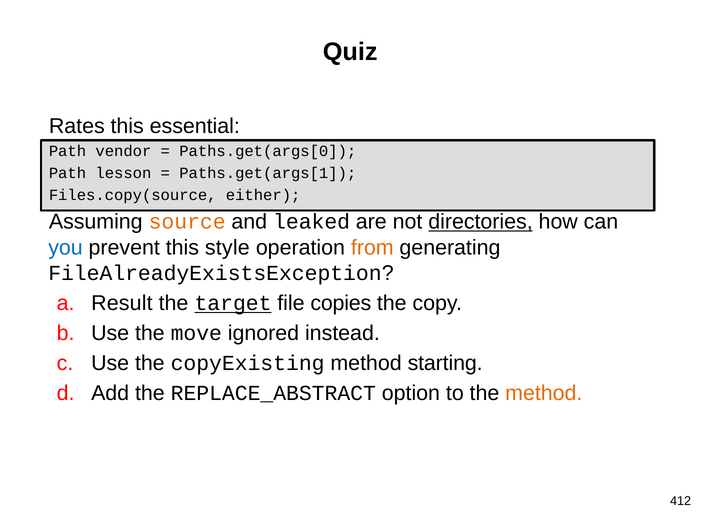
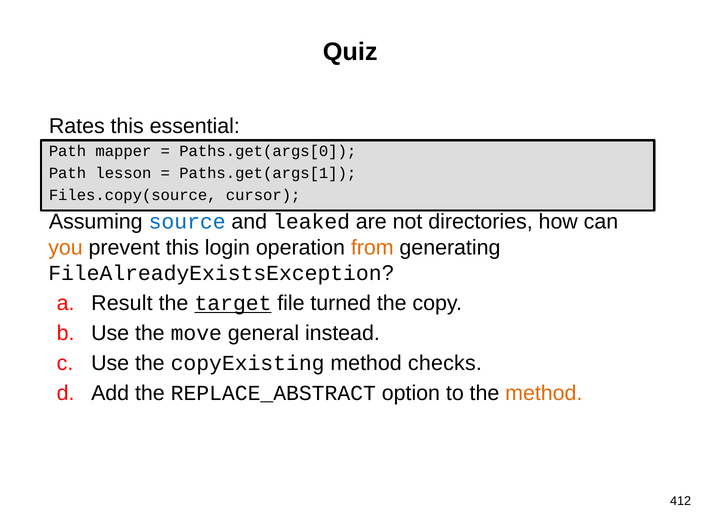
vendor: vendor -> mapper (123, 151)
either: either -> cursor (263, 195)
source colour: orange -> blue (187, 222)
directories underline: present -> none (480, 222)
you colour: blue -> orange (66, 247)
style: style -> login (227, 247)
copies: copies -> turned (341, 303)
ignored: ignored -> general (263, 333)
starting: starting -> checks (445, 363)
